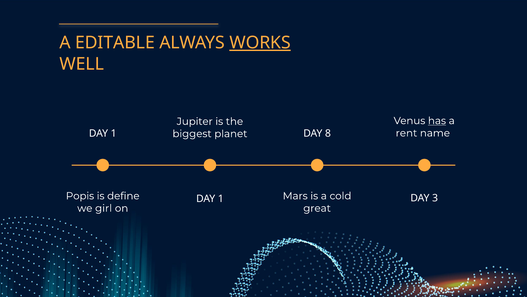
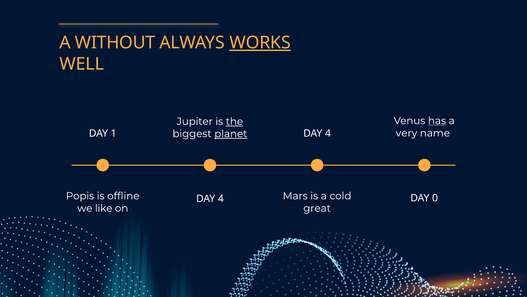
EDITABLE: EDITABLE -> WITHOUT (115, 43)
the underline: none -> present (234, 121)
8: 8 -> 4 (328, 133)
rent: rent -> very (406, 133)
planet underline: none -> present (231, 134)
define: define -> offline (123, 196)
3: 3 -> 0 (435, 198)
1: 1 -> 4 (221, 198)
girl: girl -> like (104, 208)
